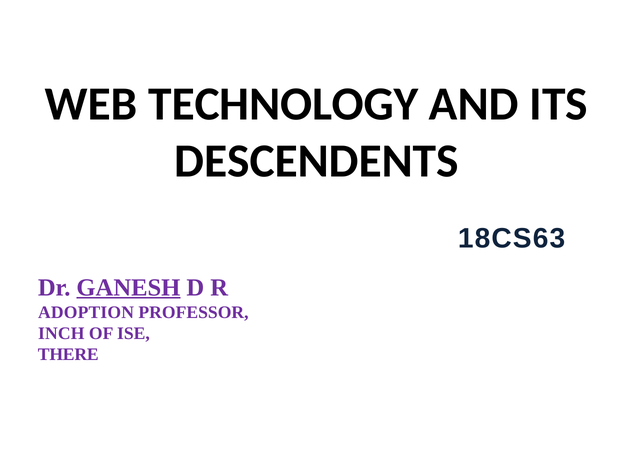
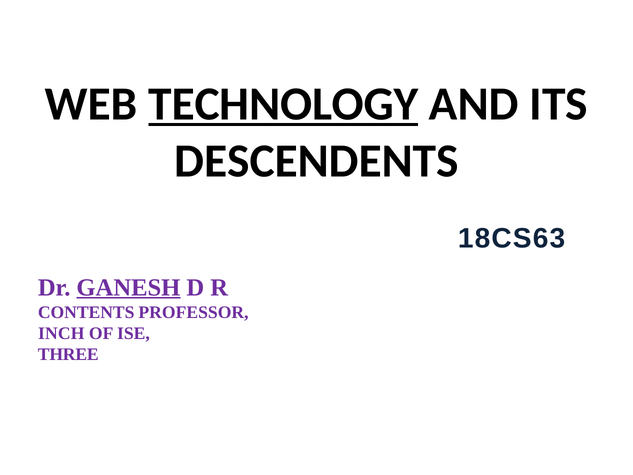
TECHNOLOGY underline: none -> present (283, 104)
ADOPTION: ADOPTION -> CONTENTS (86, 312)
THERE: THERE -> THREE (68, 354)
